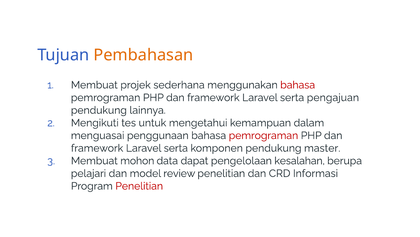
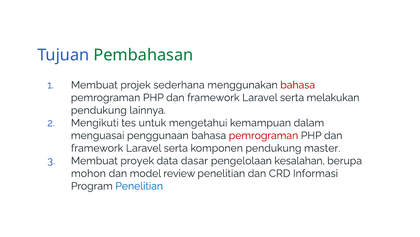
Pembahasan colour: orange -> green (143, 55)
pengajuan: pengajuan -> melakukan (333, 97)
mohon: mohon -> proyek (137, 160)
dapat: dapat -> dasar (194, 160)
pelajari: pelajari -> mohon (88, 173)
Penelitian colour: red -> blue (139, 186)
